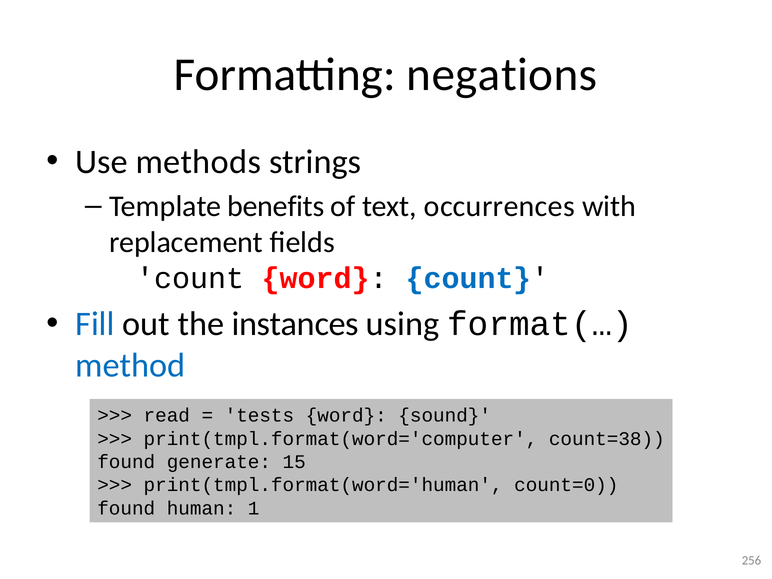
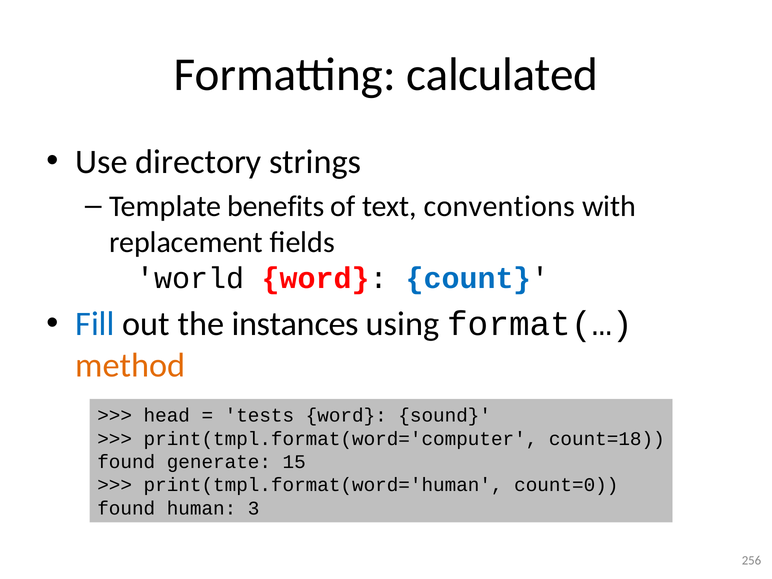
negations: negations -> calculated (502, 75)
methods: methods -> directory (198, 162)
occurrences: occurrences -> conventions (499, 206)
count: count -> world (190, 278)
method colour: blue -> orange (130, 365)
read: read -> head (167, 416)
count=38: count=38 -> count=18 (607, 439)
1: 1 -> 3 (254, 508)
